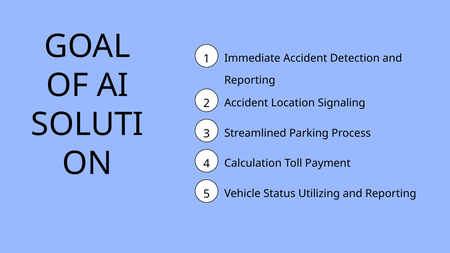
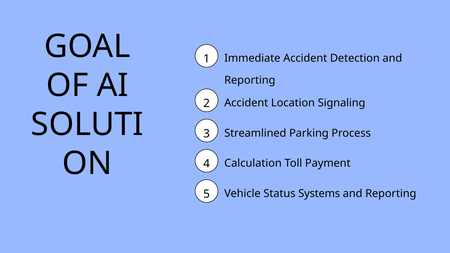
Utilizing: Utilizing -> Systems (319, 194)
